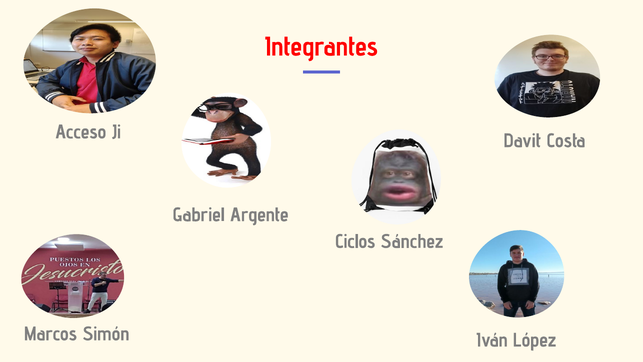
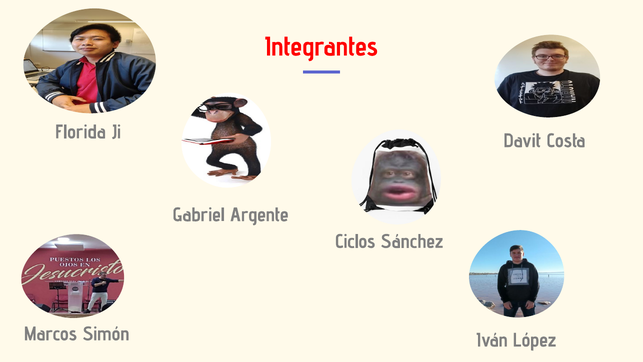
Acceso: Acceso -> Florida (81, 132)
